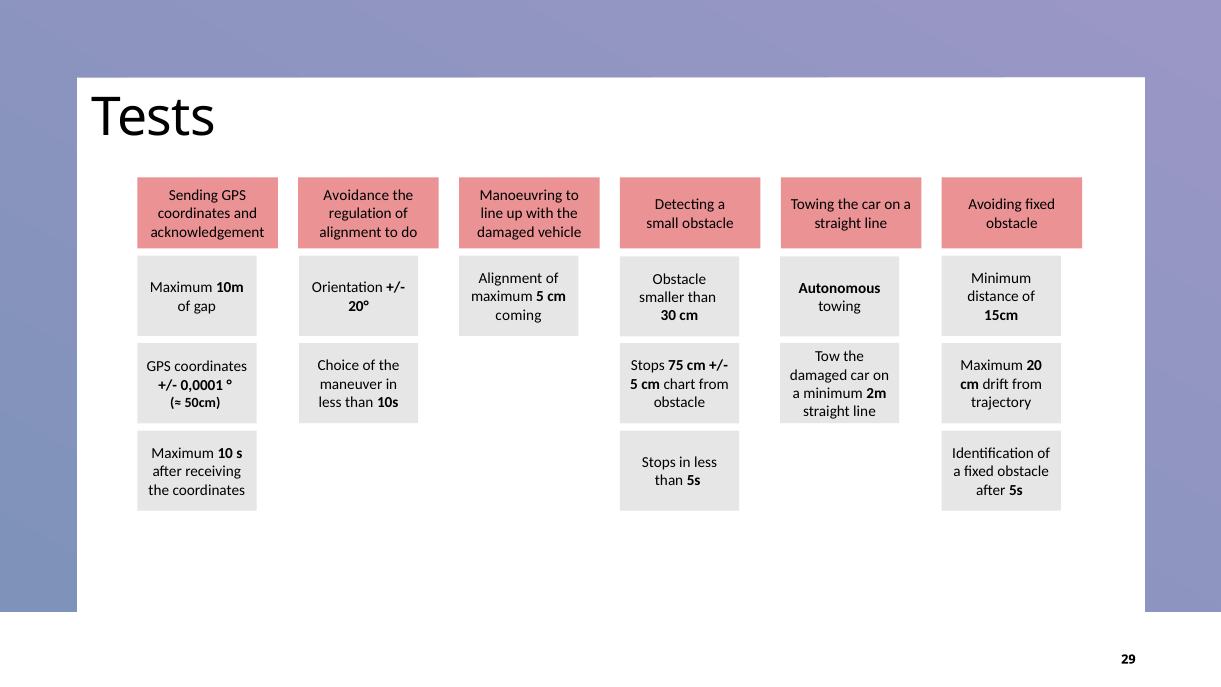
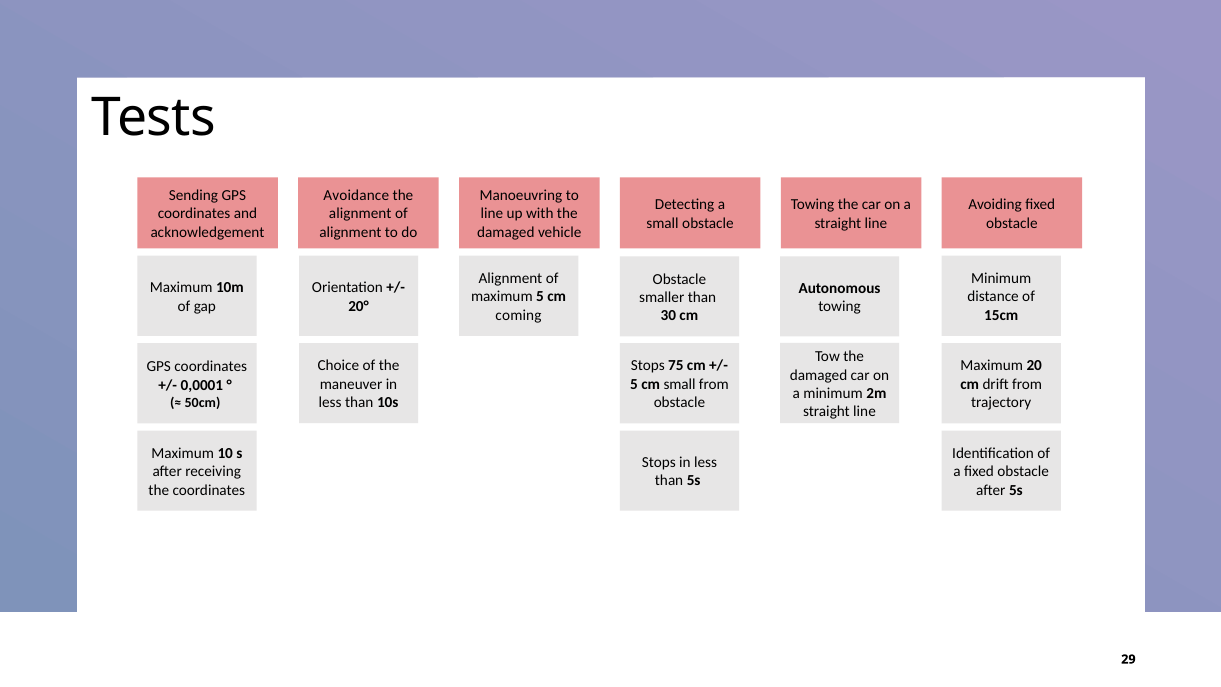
regulation: regulation -> alignment (360, 214)
cm chart: chart -> small (680, 384)
